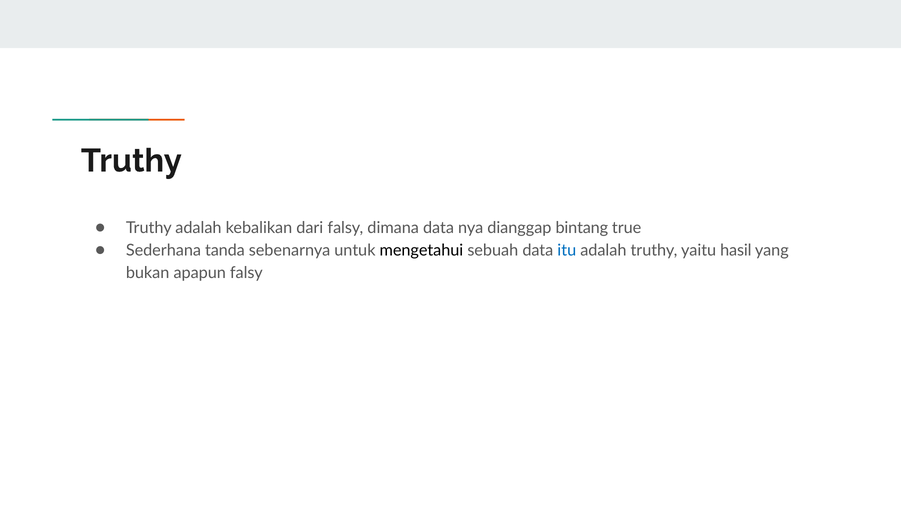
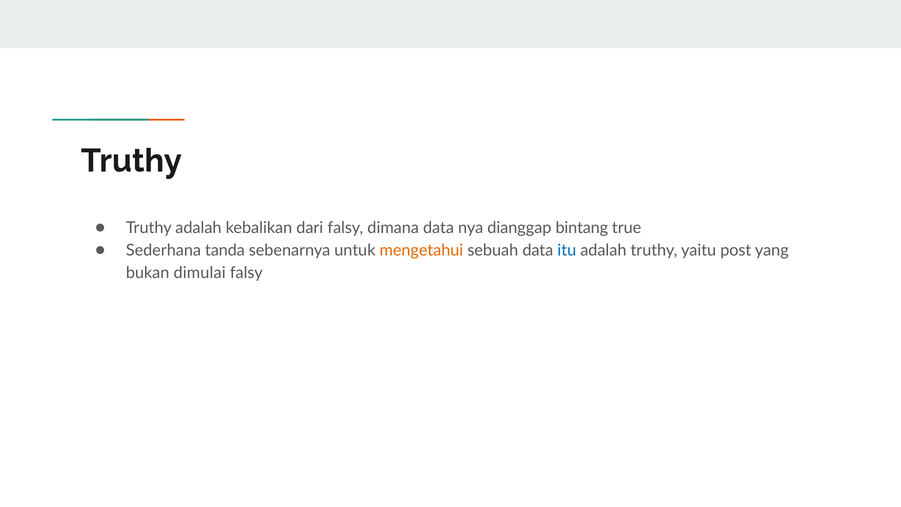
mengetahui colour: black -> orange (421, 250)
hasil: hasil -> post (736, 250)
apapun: apapun -> dimulai (200, 273)
